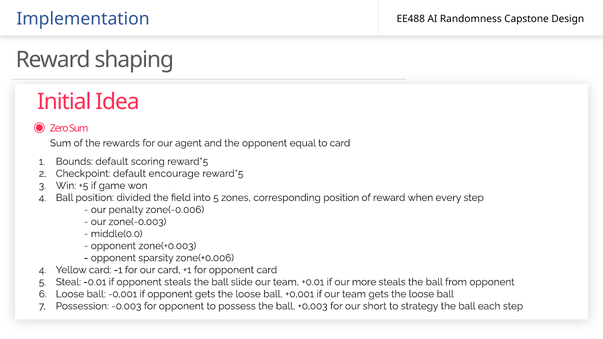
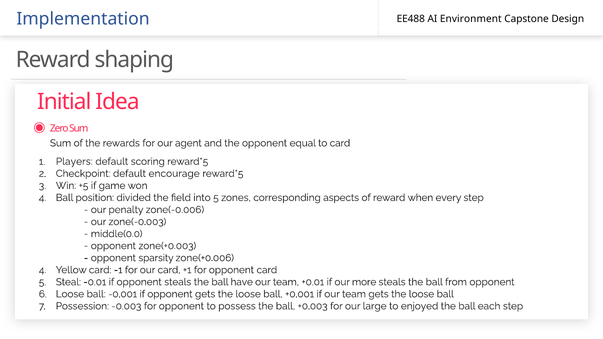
Randomness: Randomness -> Environment (471, 19)
Bounds: Bounds -> Players (74, 162)
corresponding position: position -> aspects (341, 198)
slide: slide -> have (242, 282)
short: short -> large (375, 306)
strategy: strategy -> enjoyed (420, 306)
